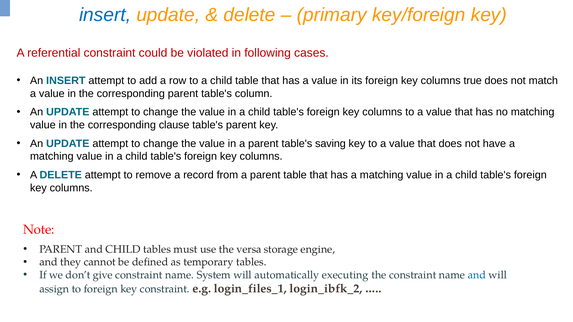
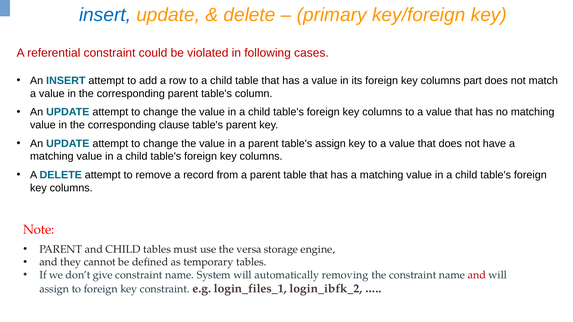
true: true -> part (473, 81)
table's saving: saving -> assign (330, 144)
executing: executing -> removing (345, 275)
and colour: blue -> red (477, 275)
